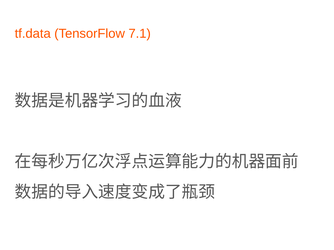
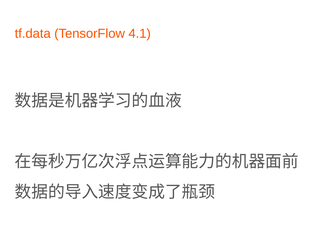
7.1: 7.1 -> 4.1 (140, 34)
